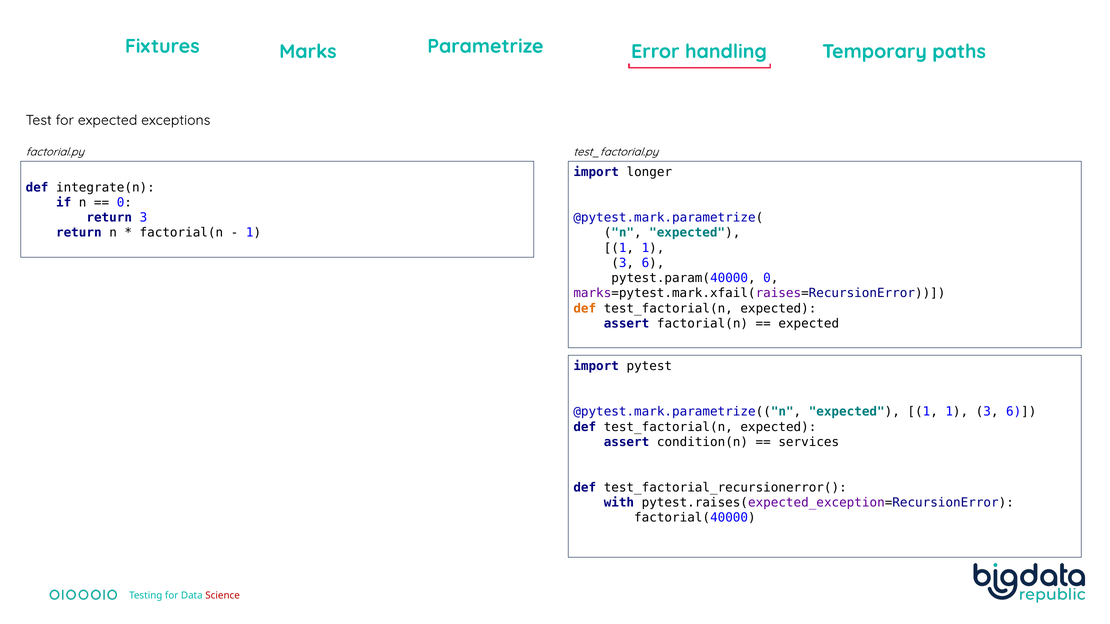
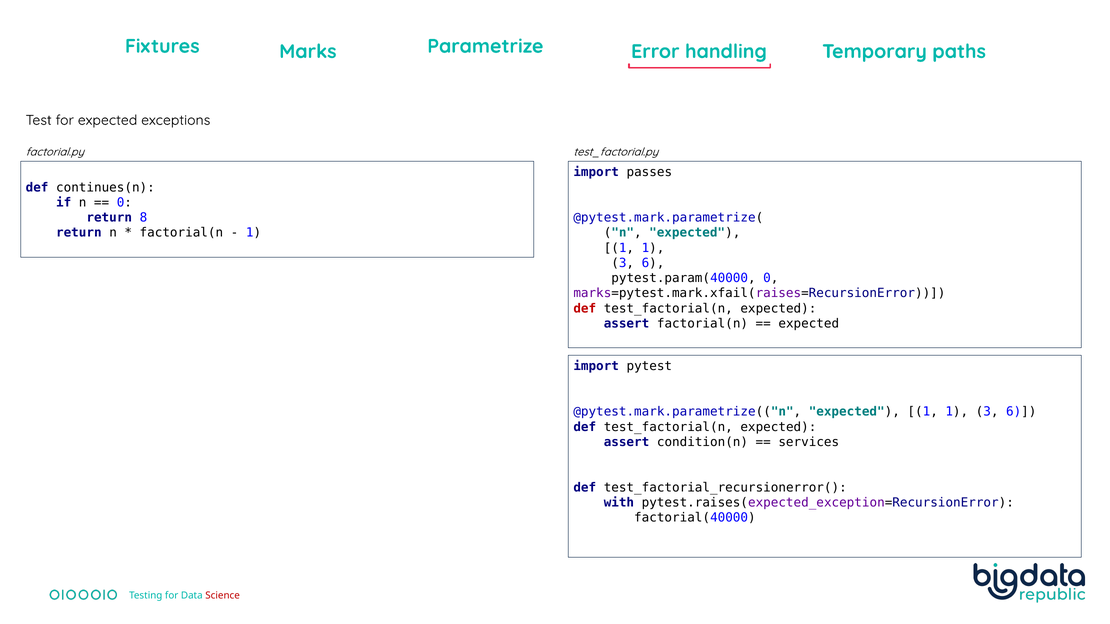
longer: longer -> passes (649, 172)
integrate(n: integrate(n -> continues(n (105, 188)
return 3: 3 -> 8 (143, 218)
def colour: orange -> red (585, 309)
